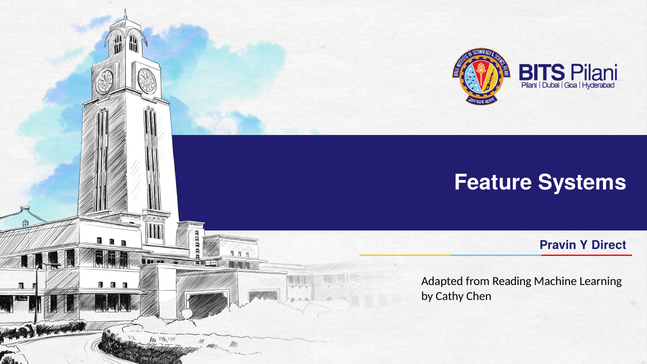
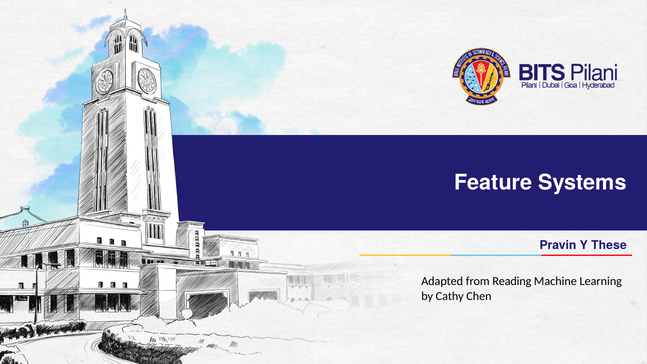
Direct: Direct -> These (609, 245)
